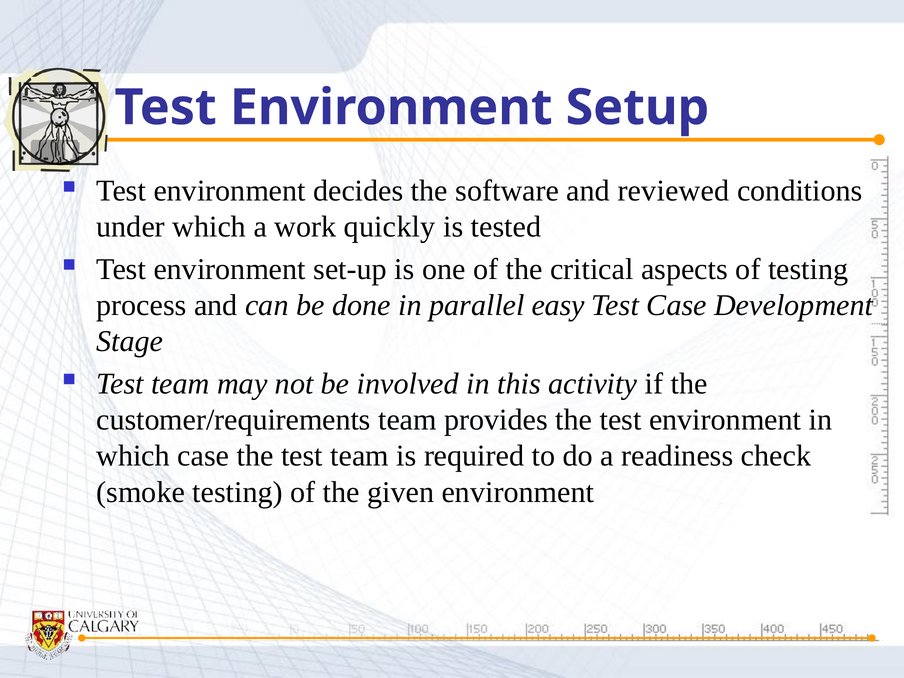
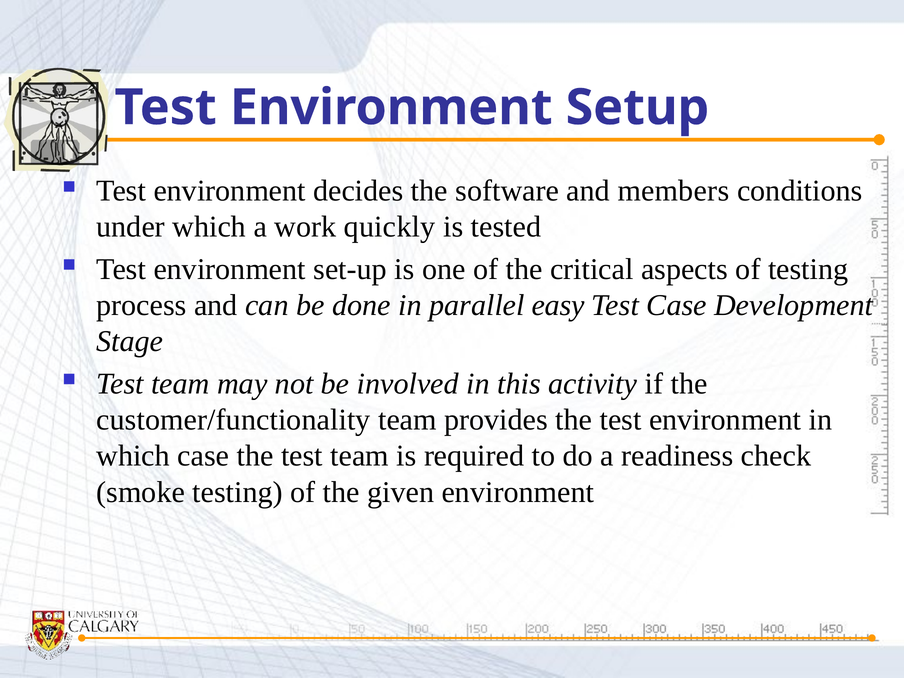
reviewed: reviewed -> members (673, 191)
customer/requirements: customer/requirements -> customer/functionality (233, 420)
